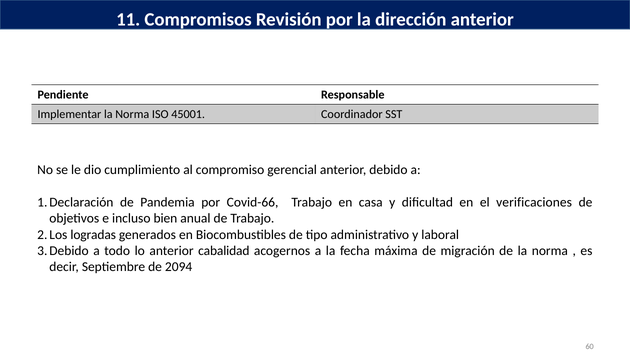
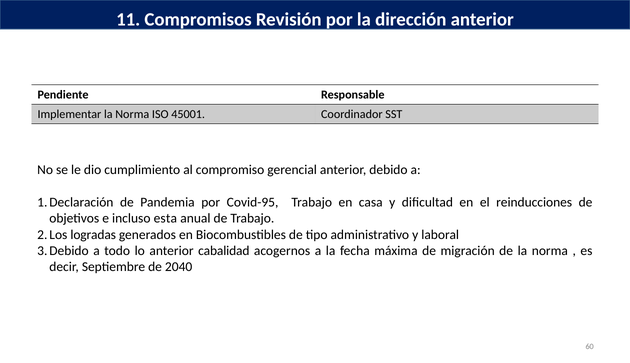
Covid-66: Covid-66 -> Covid-95 (253, 203)
verificaciones: verificaciones -> reinducciones (534, 203)
bien: bien -> esta (165, 219)
2094: 2094 -> 2040 (179, 267)
